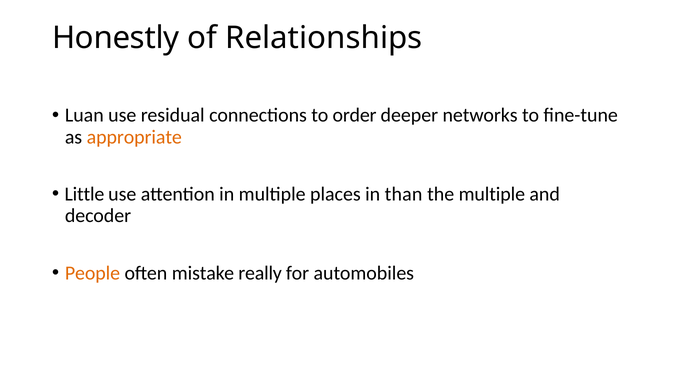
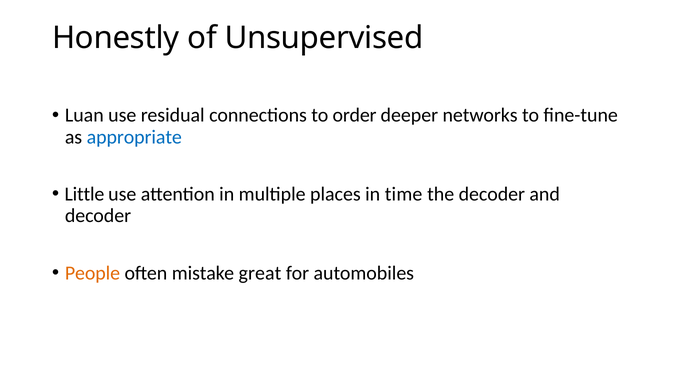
Relationships: Relationships -> Unsupervised (324, 38)
appropriate colour: orange -> blue (134, 137)
than: than -> time (404, 194)
the multiple: multiple -> decoder (492, 194)
really: really -> great (260, 273)
